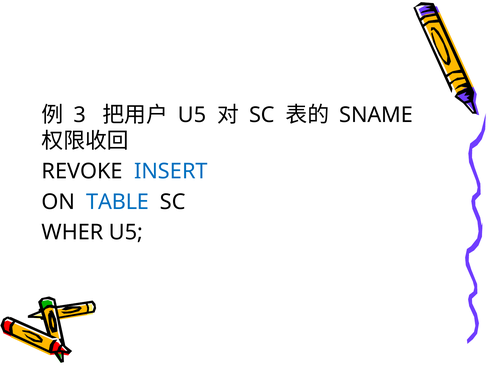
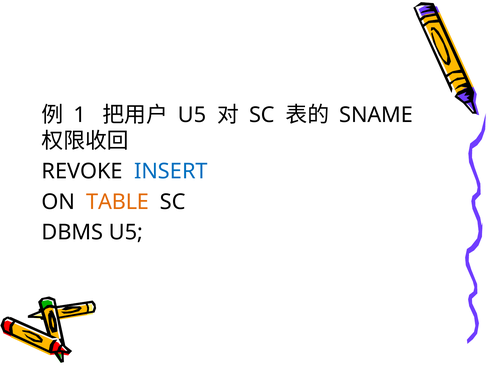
3: 3 -> 1 (80, 115)
TABLE colour: blue -> orange (118, 202)
WHER: WHER -> DBMS (72, 233)
